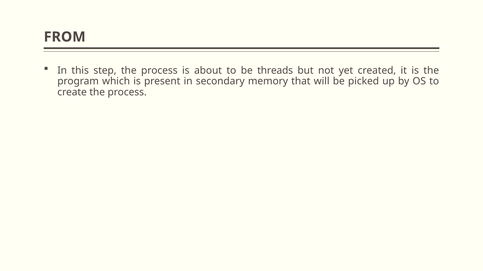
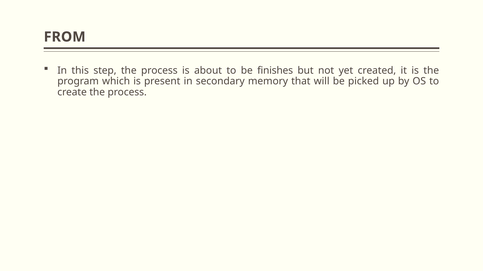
threads: threads -> finishes (275, 71)
